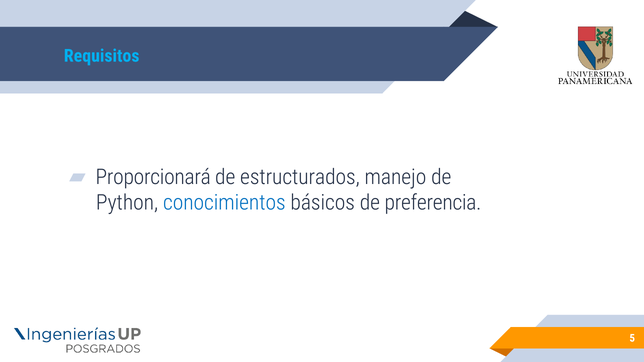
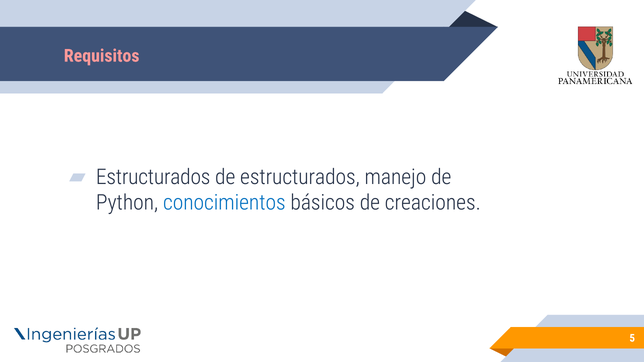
Requisitos colour: light blue -> pink (102, 56)
Proporcionará: Proporcionará -> Estructurados (153, 177)
preferencia: preferencia -> creaciones (433, 203)
